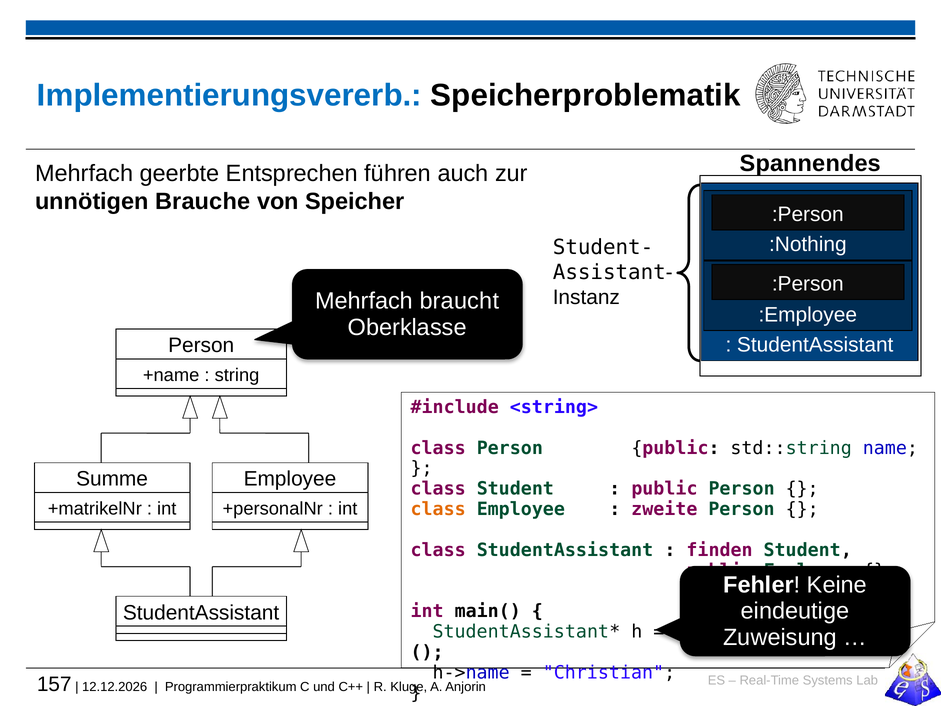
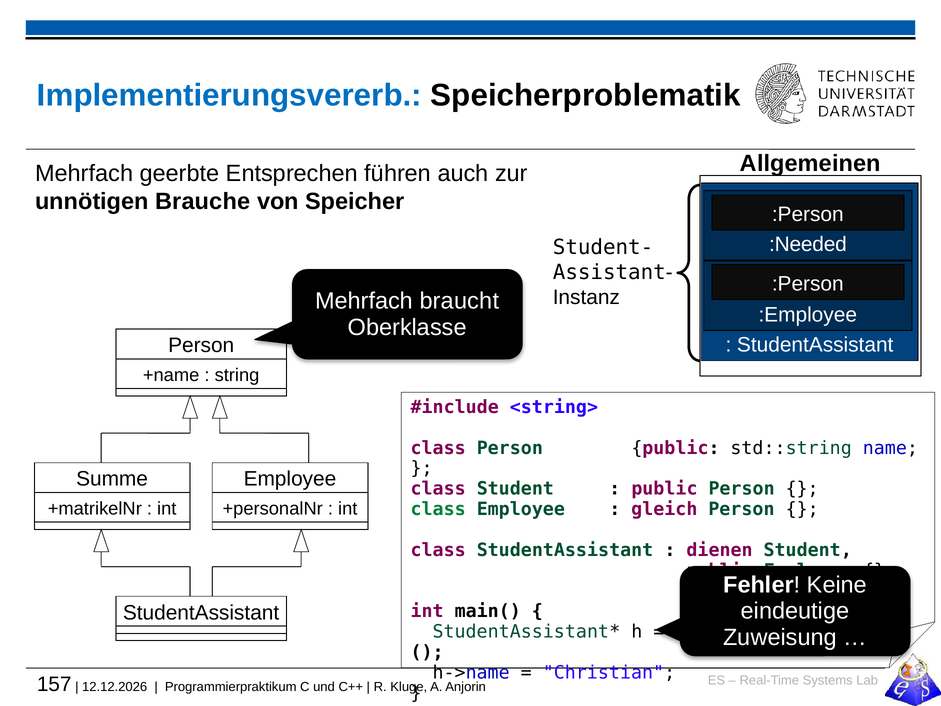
Spannendes: Spannendes -> Allgemeinen (810, 163)
:Nothing: :Nothing -> :Needed (808, 244)
class colour: orange -> green (438, 509)
zweite: zweite -> gleich (664, 509)
finden: finden -> dienen (720, 550)
